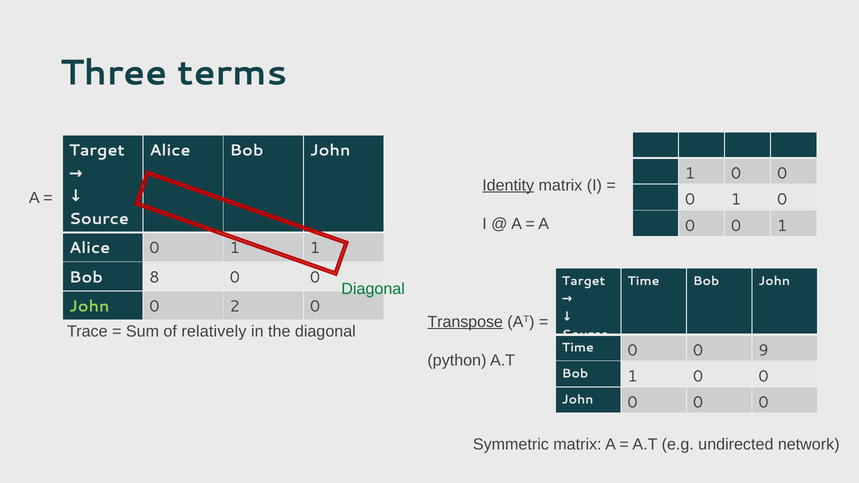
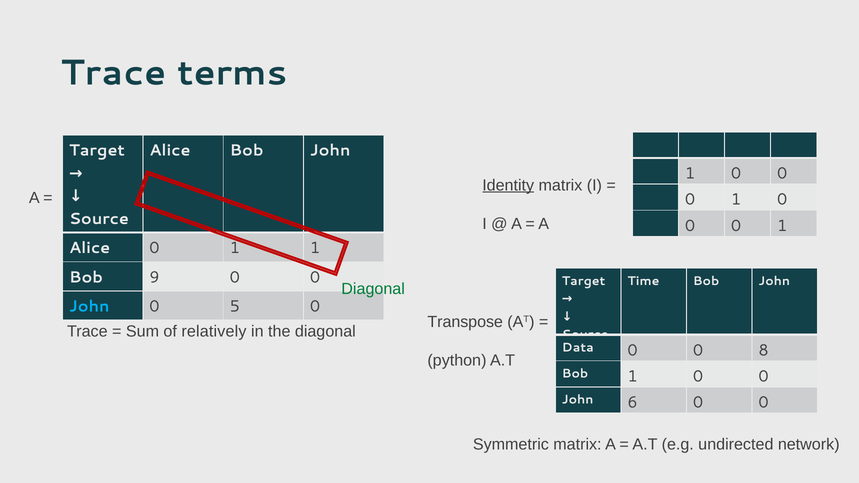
Three: Three -> Trace (114, 73)
8: 8 -> 9 (154, 277)
John colour: light green -> light blue (89, 307)
2: 2 -> 5 (235, 307)
Transpose underline: present -> none (465, 322)
Time: Time -> Data (578, 348)
9: 9 -> 8 (764, 350)
0: 0 -> 6 (633, 403)
